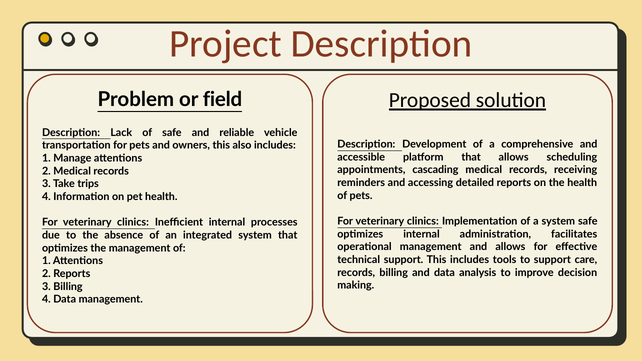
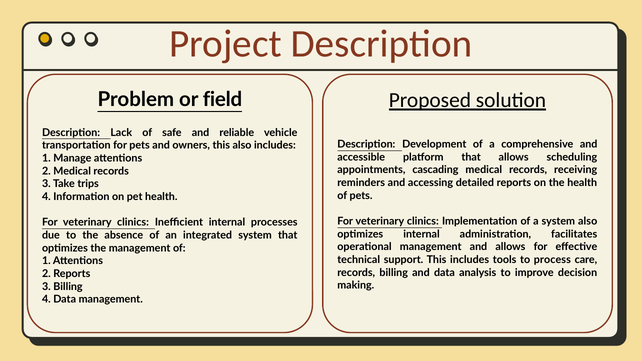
system safe: safe -> also (588, 221)
to support: support -> process (552, 260)
